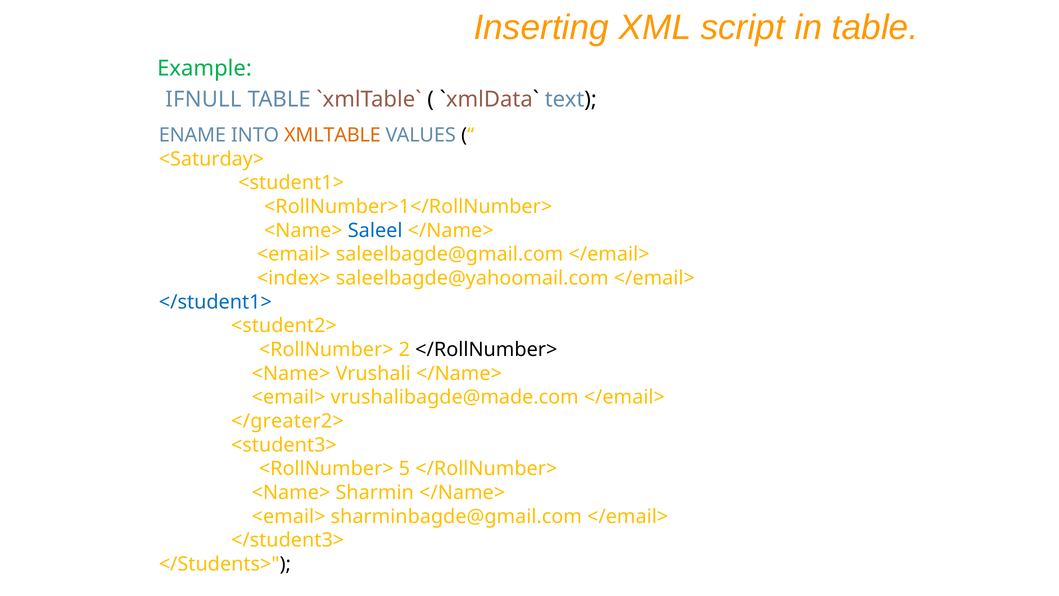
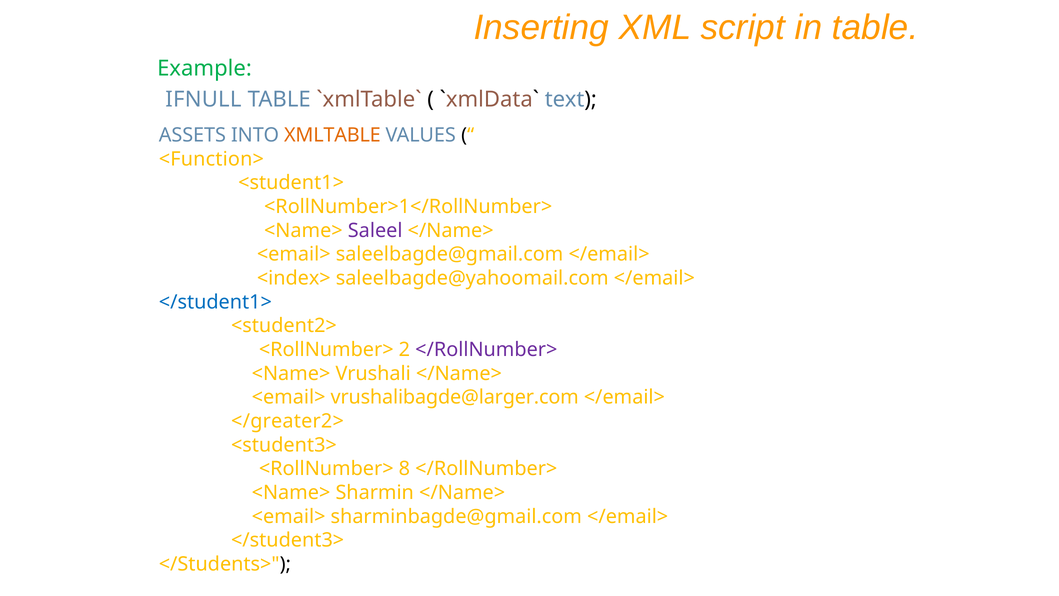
ENAME: ENAME -> ASSETS (192, 135)
<Saturday>: <Saturday> -> <Function> (211, 159)
Saleel colour: blue -> purple (375, 230)
</RollNumber> colour: black -> purple (486, 350)
vrushalibagde@made.com: vrushalibagde@made.com -> vrushalibagde@larger.com (455, 397)
5: 5 -> 8 (404, 469)
